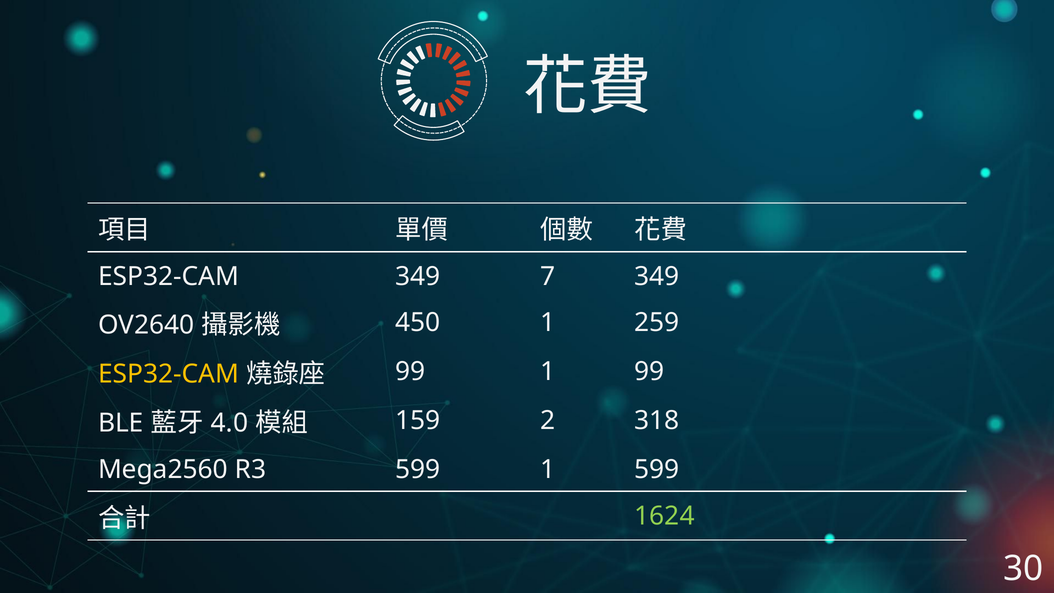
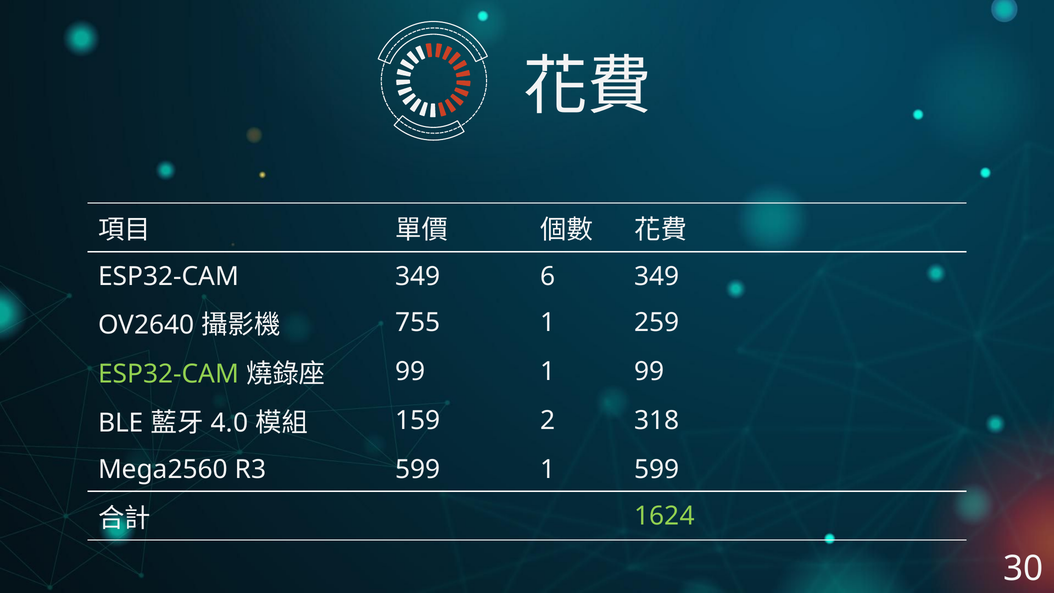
7: 7 -> 6 (548, 276)
450: 450 -> 755 (418, 323)
ESP32-CAM colour: yellow -> light green (169, 374)
